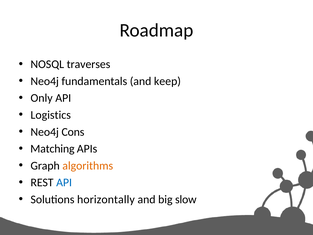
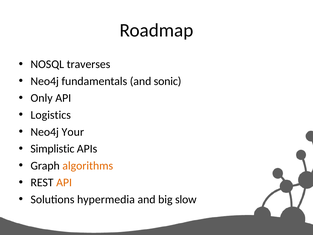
keep: keep -> sonic (168, 81)
Cons: Cons -> Your (73, 132)
Matching: Matching -> Simplistic (52, 149)
API colour: blue -> orange (64, 182)
horizontally: horizontally -> hypermedia (106, 199)
